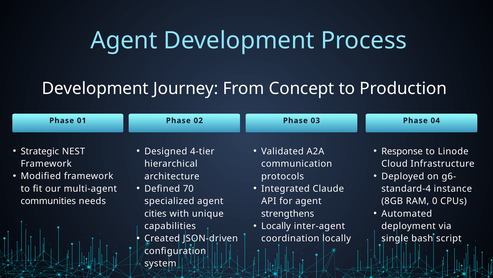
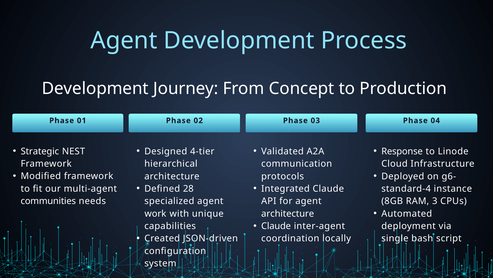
70: 70 -> 28 (188, 188)
0: 0 -> 3 (435, 201)
cities: cities -> work (155, 213)
strengthens: strengthens -> architecture (288, 213)
Locally: Locally -> Claude (276, 226)
